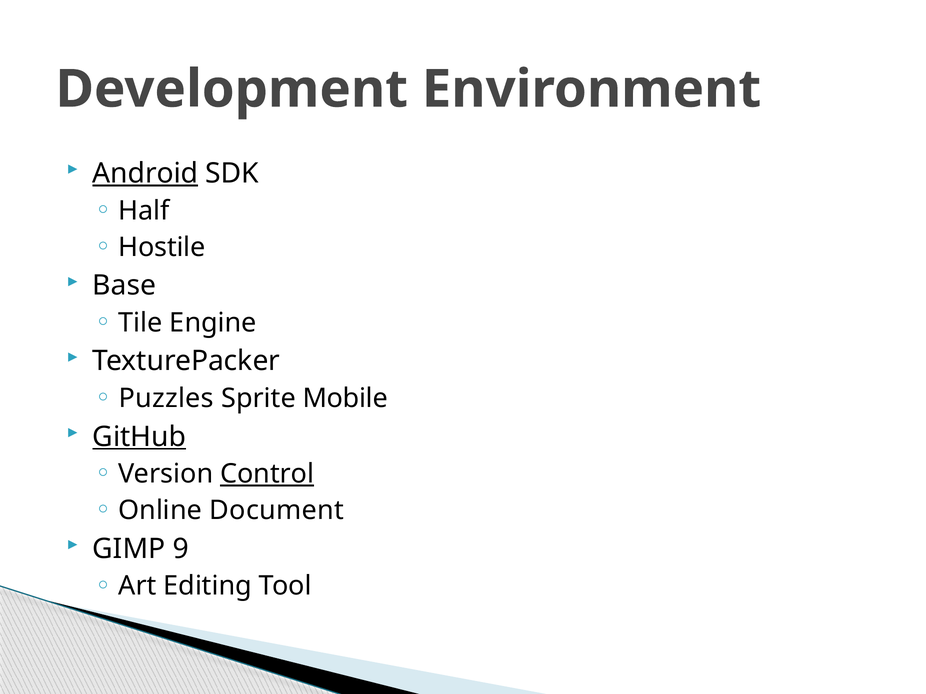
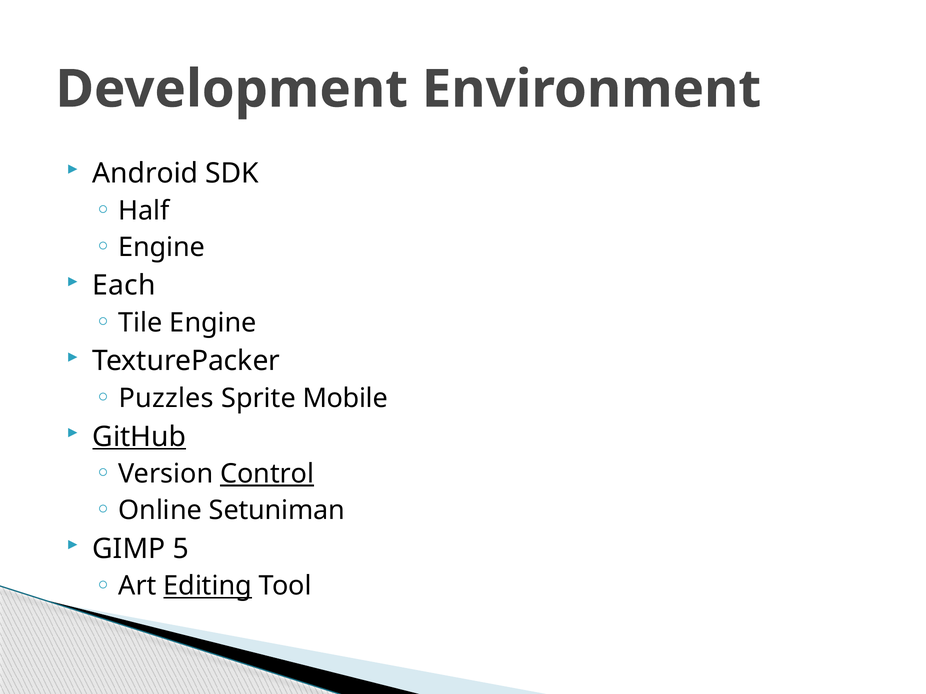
Android underline: present -> none (145, 174)
Hostile: Hostile -> Engine (162, 247)
Base: Base -> Each (124, 286)
Document: Document -> Setuniman (277, 511)
9: 9 -> 5 (181, 549)
Editing underline: none -> present (208, 586)
